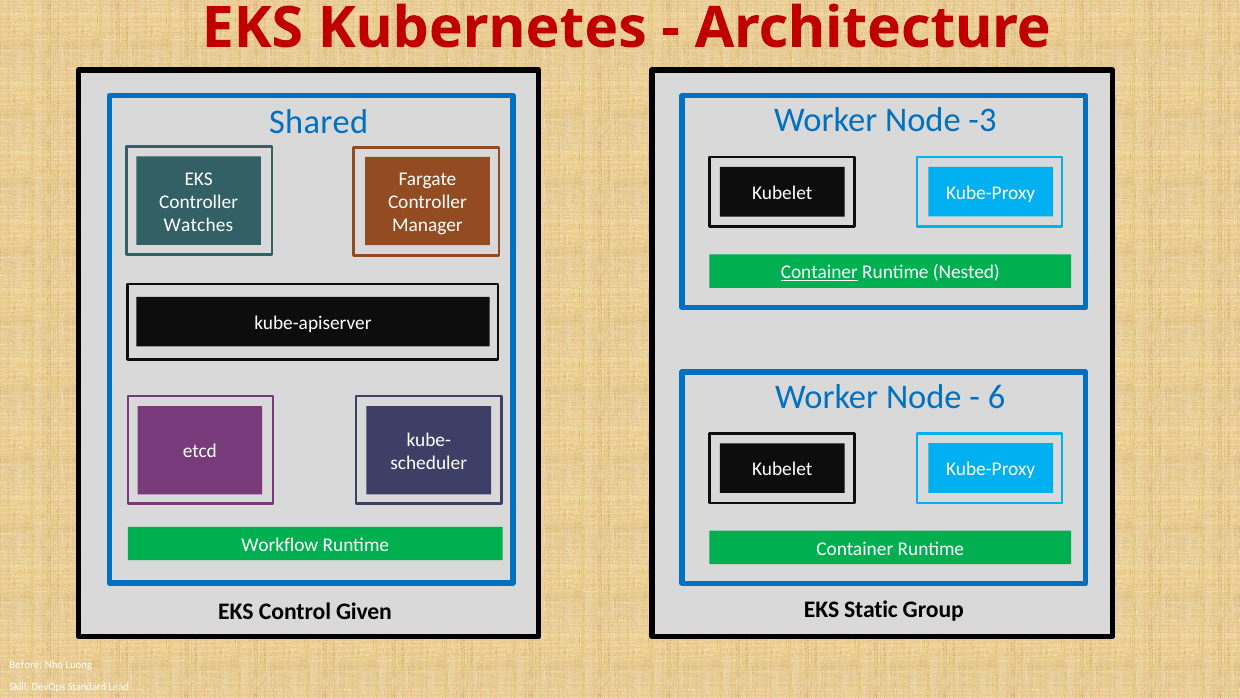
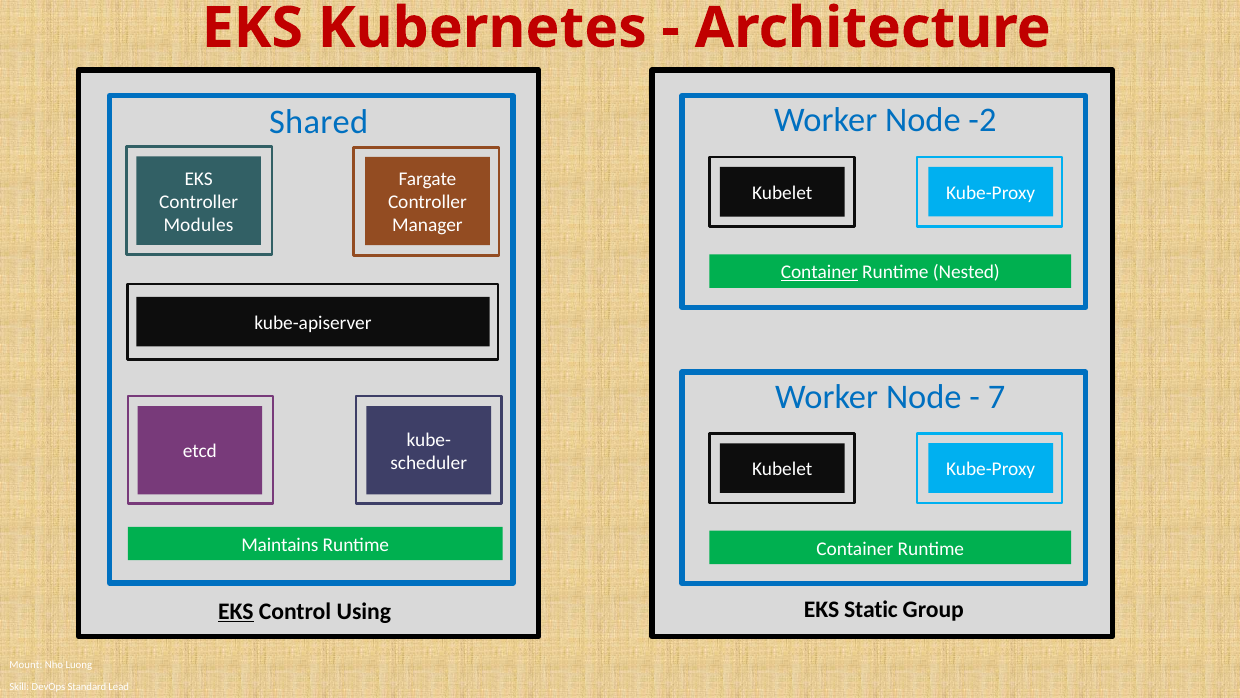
-3: -3 -> -2 (982, 120)
Watches: Watches -> Modules (198, 225)
6: 6 -> 7 (996, 396)
Workflow: Workflow -> Maintains (280, 544)
EKS underline: none -> present (236, 611)
Given: Given -> Using (364, 611)
Before: Before -> Mount (26, 664)
